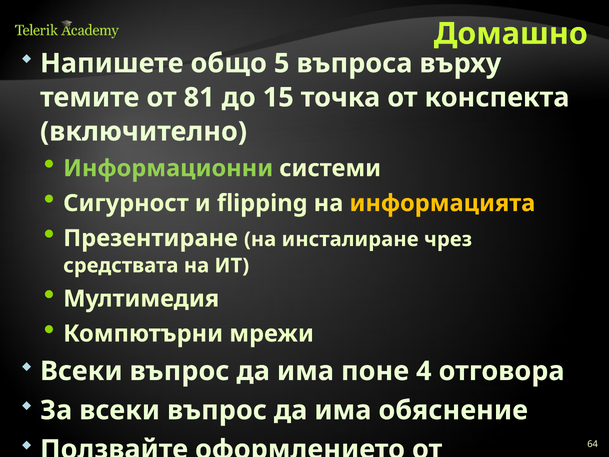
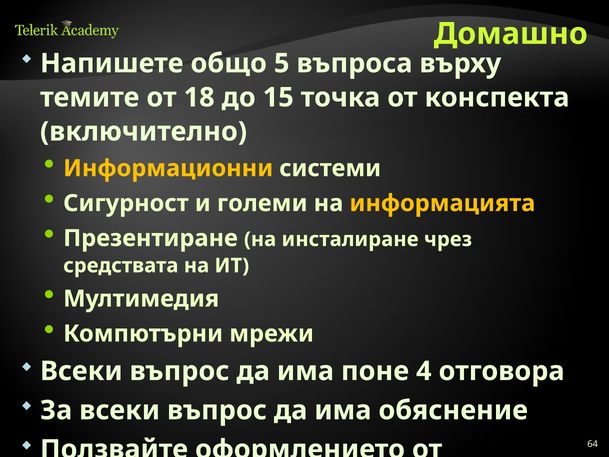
81: 81 -> 18 (199, 97)
Информационни colour: light green -> yellow (168, 168)
flipping: flipping -> големи (262, 203)
